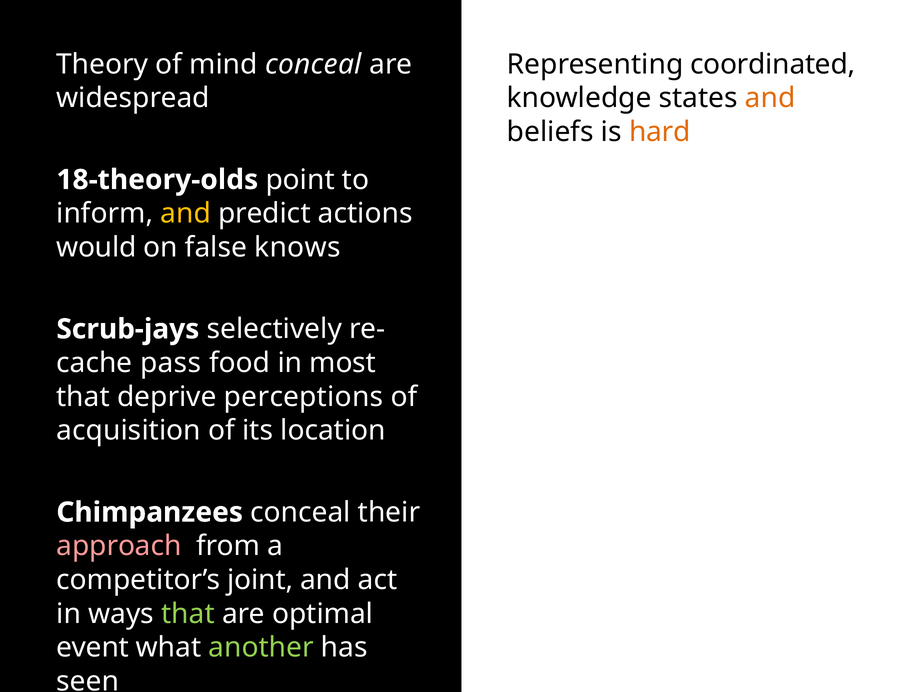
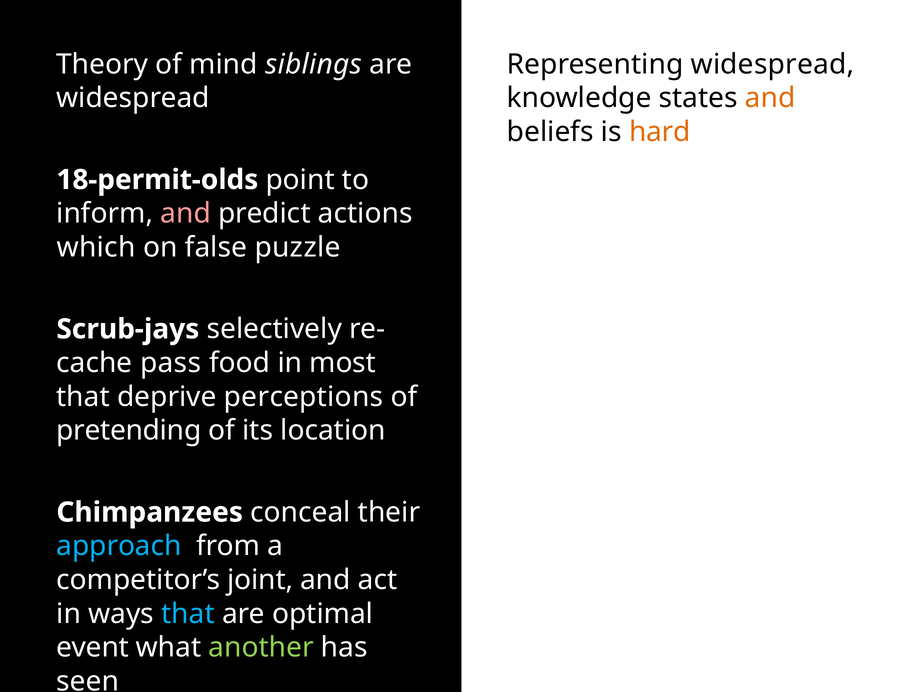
mind conceal: conceal -> siblings (314, 64)
Representing coordinated: coordinated -> widespread (772, 64)
18-theory-olds: 18-theory-olds -> 18-permit-olds (157, 180)
and colour: yellow -> pink (186, 214)
would: would -> which (96, 247)
knows: knows -> puzzle (298, 247)
acquisition: acquisition -> pretending (129, 431)
approach colour: pink -> light blue (119, 546)
that colour: light green -> light blue (188, 614)
